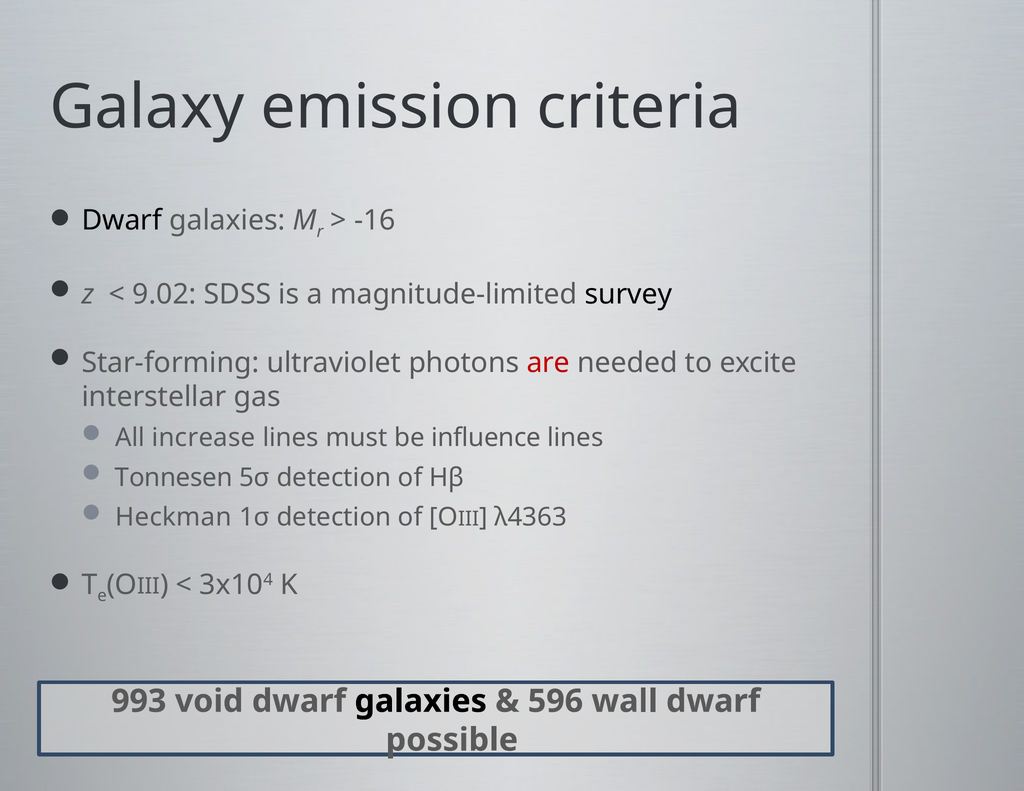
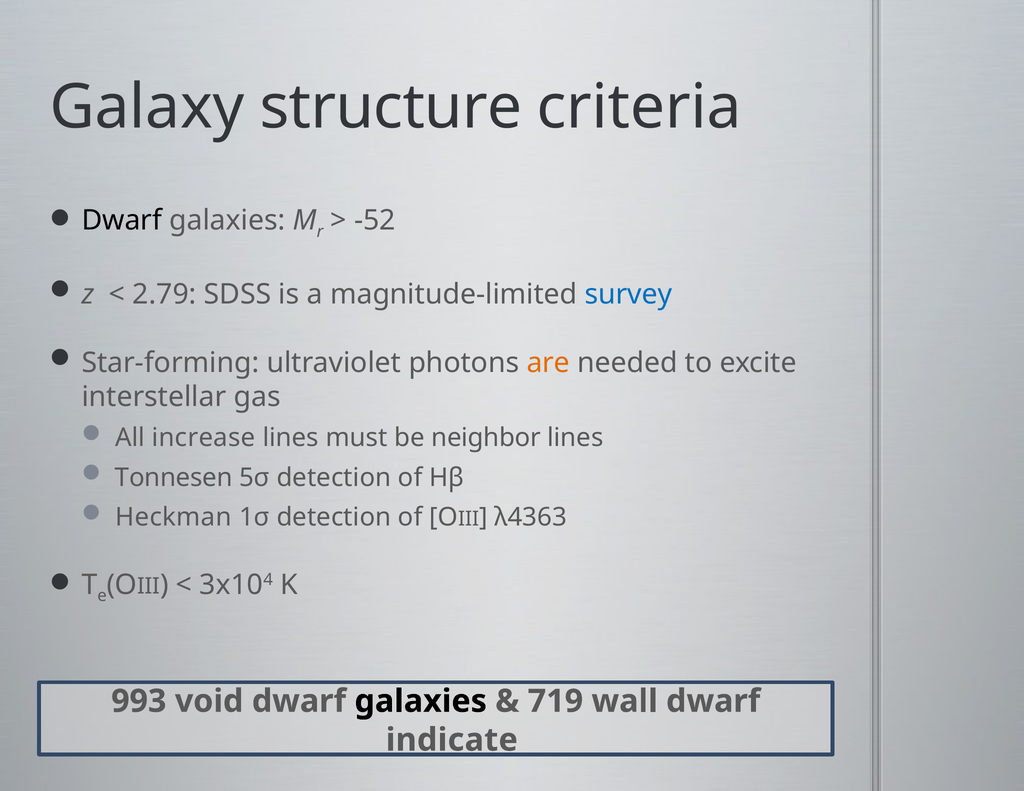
emission: emission -> structure (391, 107)
-16: -16 -> -52 (375, 221)
9.02: 9.02 -> 2.79 (164, 294)
survey colour: black -> blue (628, 294)
are colour: red -> orange (548, 363)
influence: influence -> neighbor (486, 438)
596: 596 -> 719 (555, 701)
possible: possible -> indicate (452, 740)
